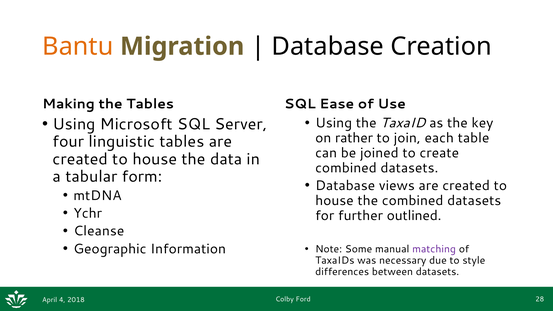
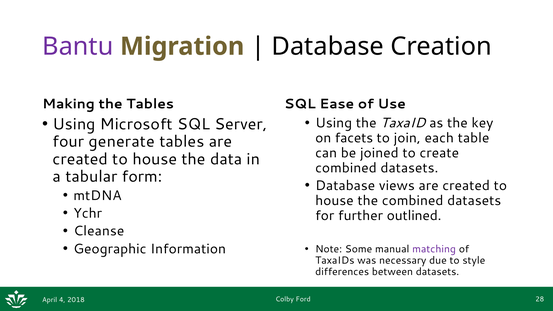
Bantu colour: orange -> purple (78, 46)
rather: rather -> facets (354, 138)
linguistic: linguistic -> generate (122, 142)
